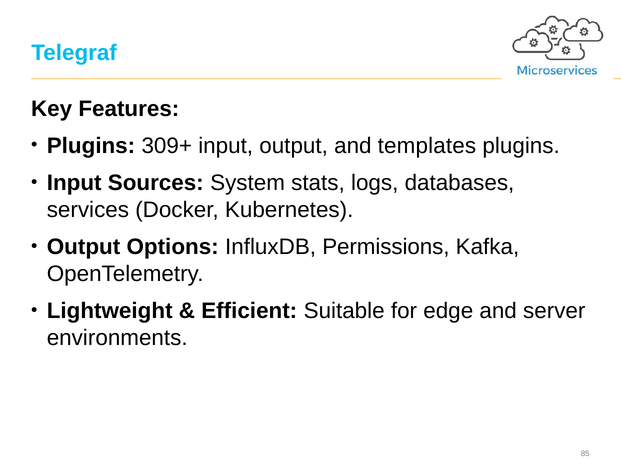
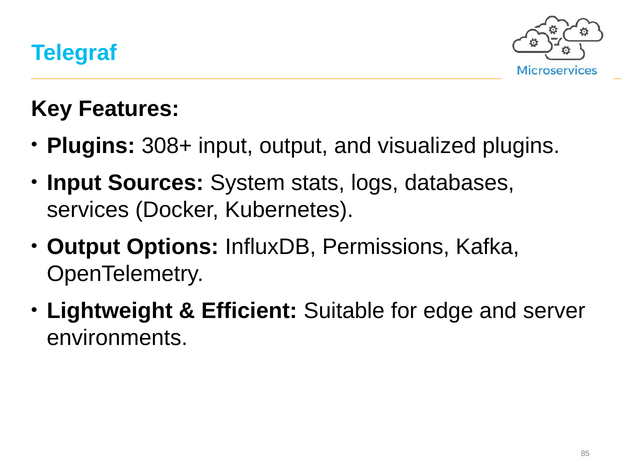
309+: 309+ -> 308+ (167, 146)
templates: templates -> visualized (427, 146)
